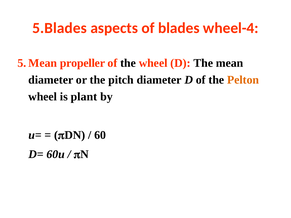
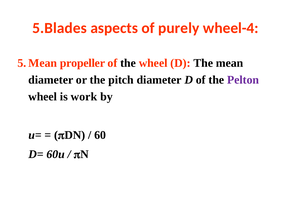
blades: blades -> purely (179, 28)
Pelton colour: orange -> purple (243, 80)
plant: plant -> work (84, 97)
